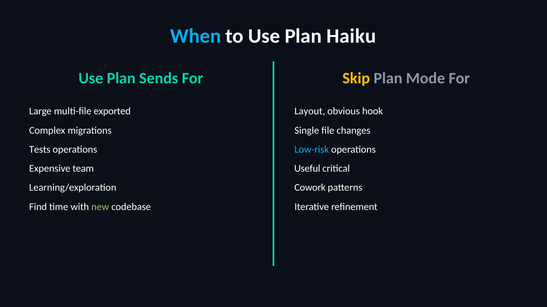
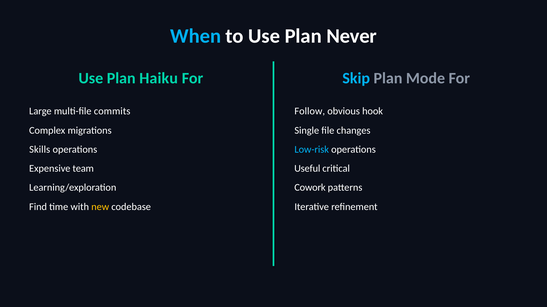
Haiku: Haiku -> Never (352, 36)
Sends: Sends -> Haiku (159, 78)
Skip colour: yellow -> light blue (356, 78)
exported: exported -> commits (112, 111)
Layout: Layout -> Follow (310, 111)
Tests: Tests -> Skills (40, 150)
new colour: light green -> yellow (100, 207)
